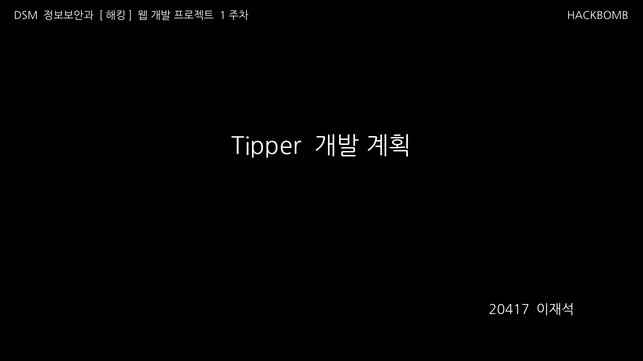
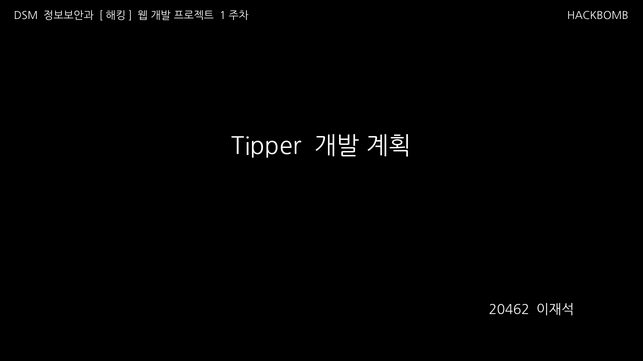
20417: 20417 -> 20462 (509, 311)
